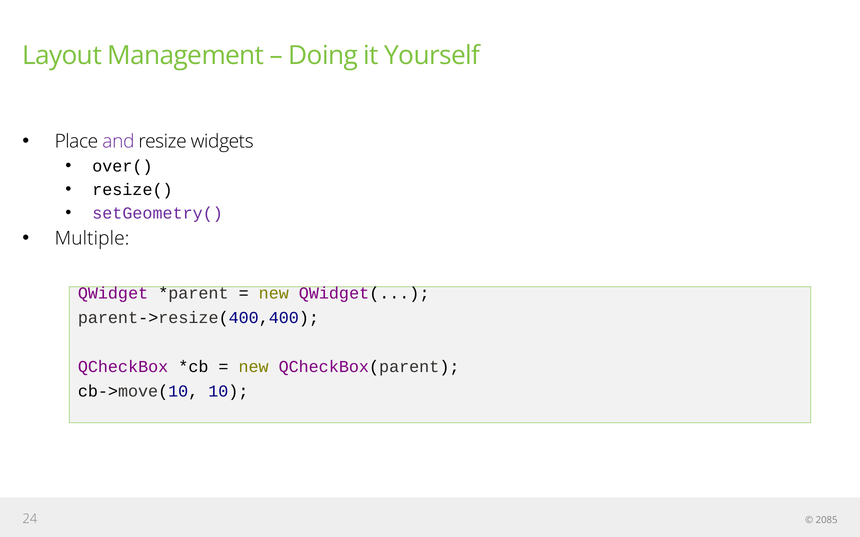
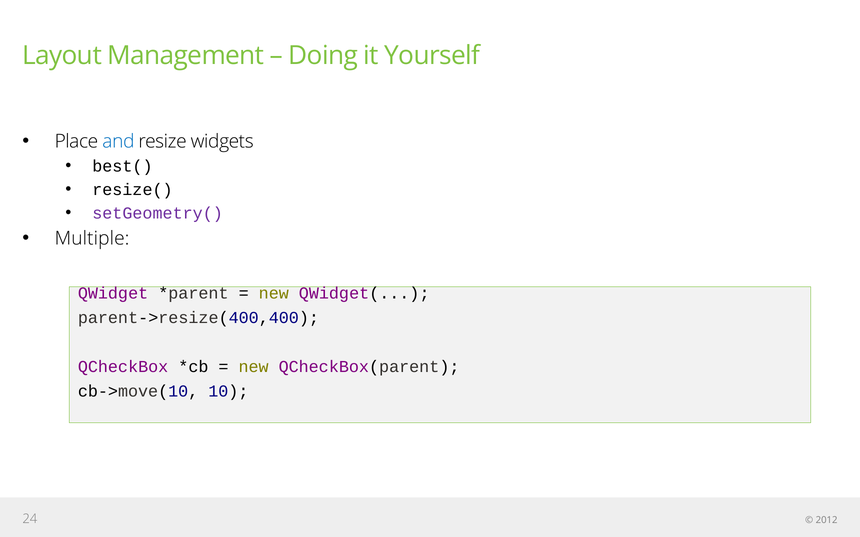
and colour: purple -> blue (118, 142)
over(: over( -> best( (122, 166)
2085: 2085 -> 2012 (827, 520)
